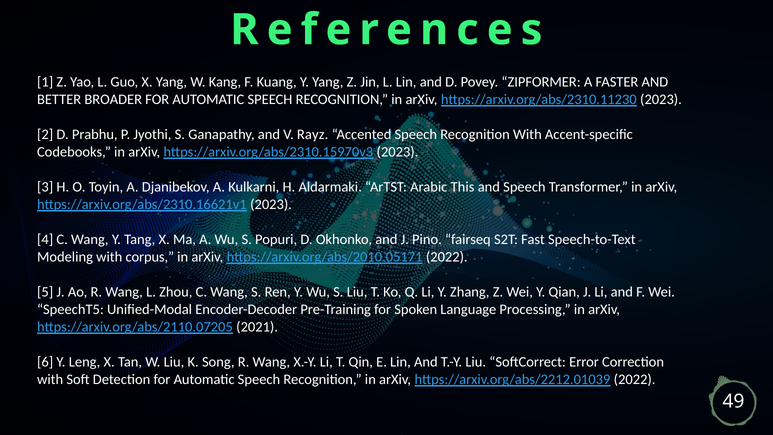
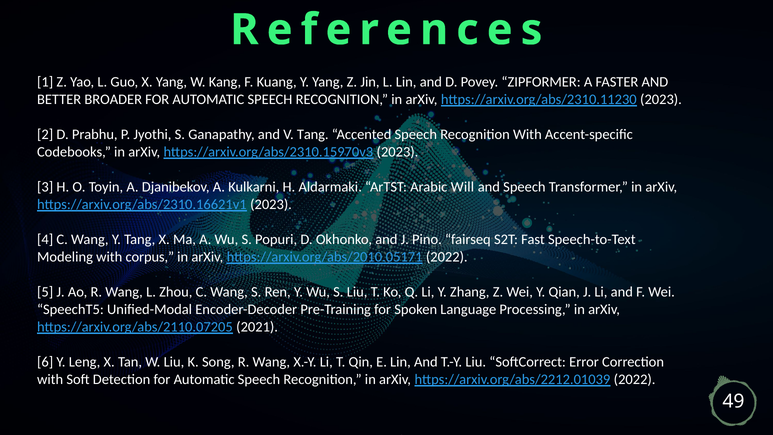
V Rayz: Rayz -> Tang (313, 134)
This: This -> Will (462, 187)
